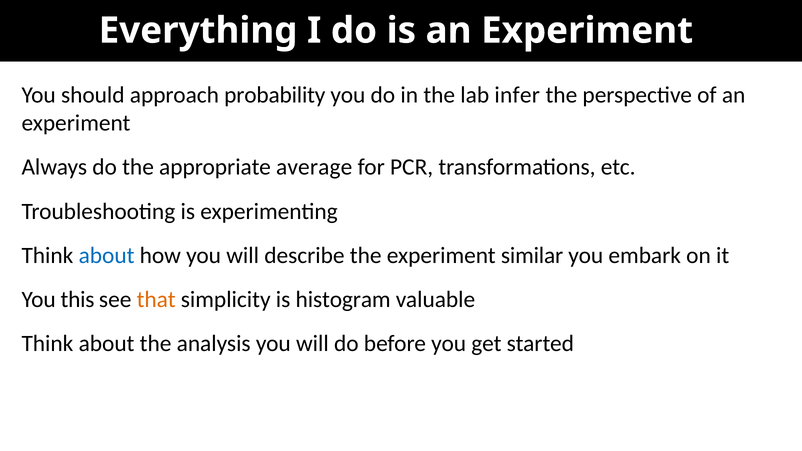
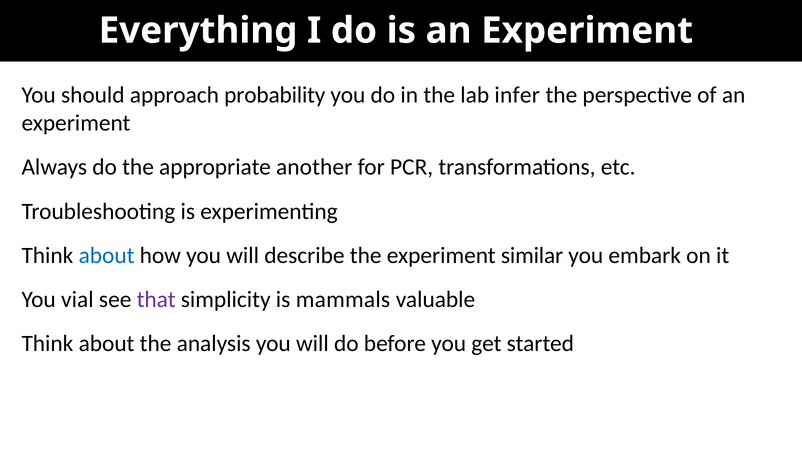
average: average -> another (314, 167)
this: this -> vial (77, 300)
that colour: orange -> purple (156, 300)
histogram: histogram -> mammals (343, 300)
